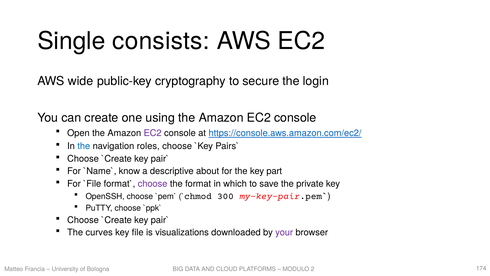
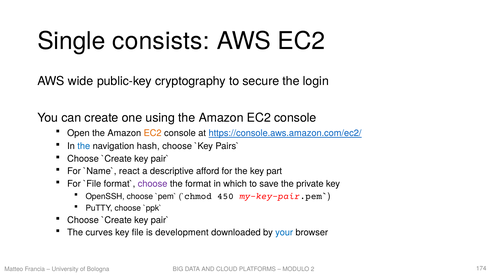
EC2 colour: purple -> orange (153, 133)
roles: roles -> hash (148, 146)
know: know -> react (129, 171)
about: about -> afford (208, 171)
300: 300 -> 450 (225, 196)
visualizations: visualizations -> development (182, 232)
your colour: purple -> blue (284, 232)
